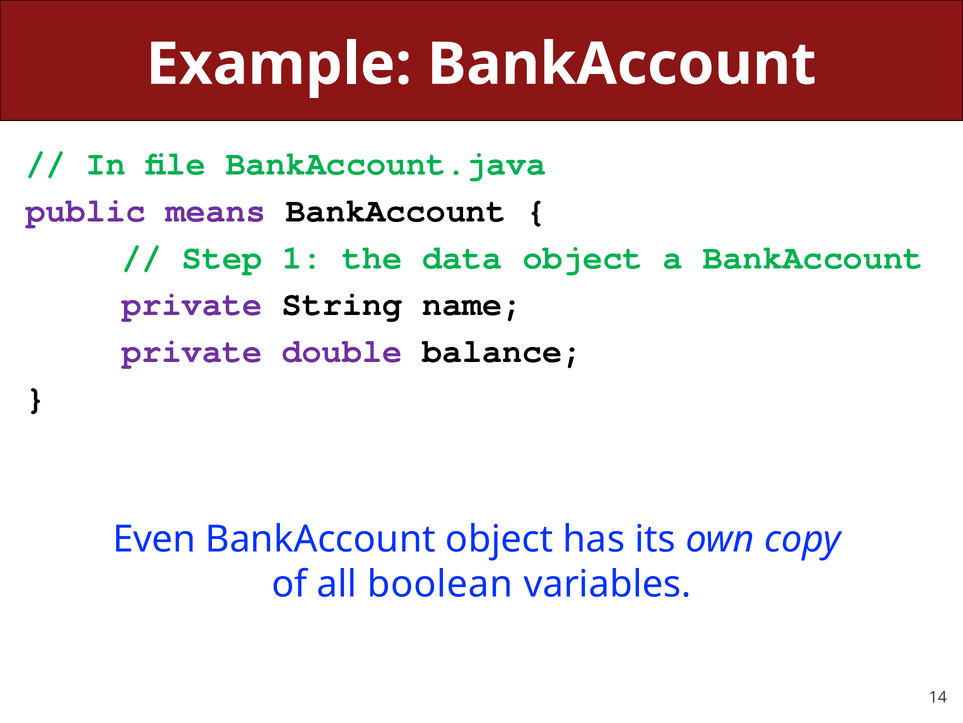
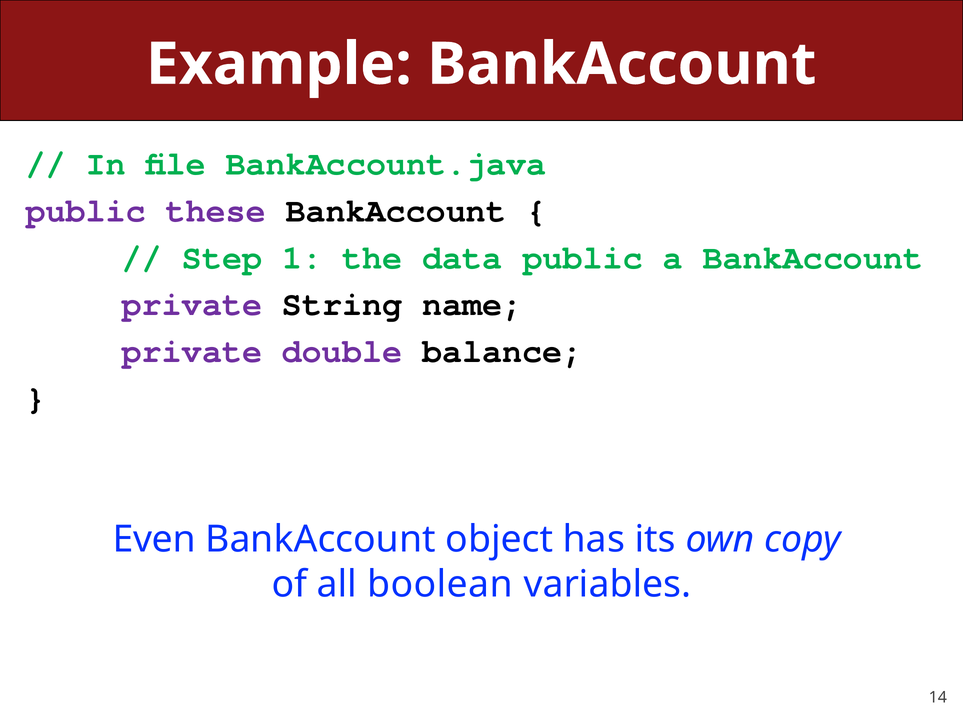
means: means -> these (216, 210)
data object: object -> public (583, 257)
